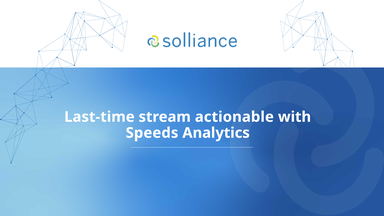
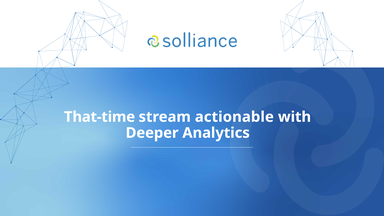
Last-time: Last-time -> That-time (100, 117)
Speeds: Speeds -> Deeper (152, 133)
